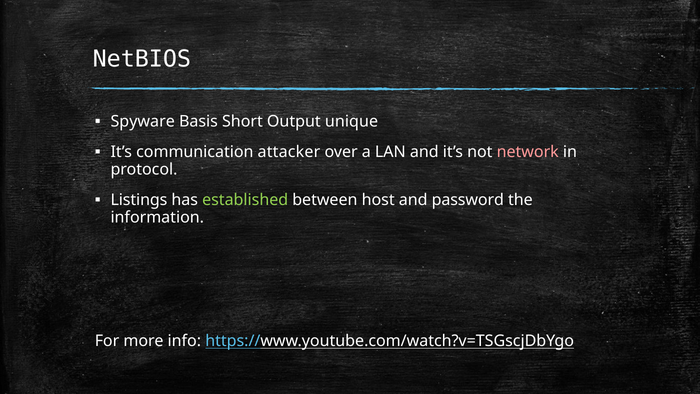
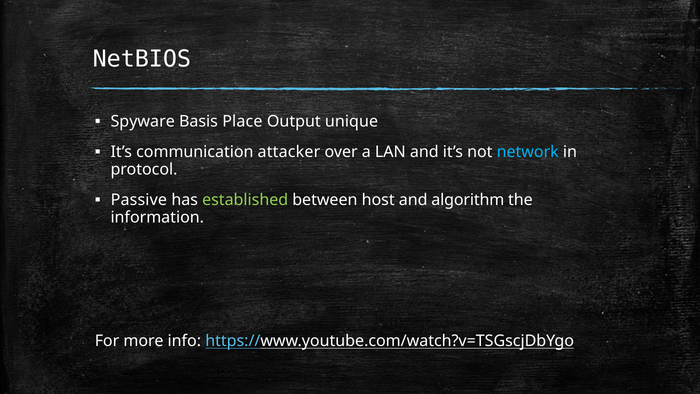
Short: Short -> Place (242, 122)
network colour: pink -> light blue (528, 152)
Listings: Listings -> Passive (139, 200)
password: password -> algorithm (468, 200)
